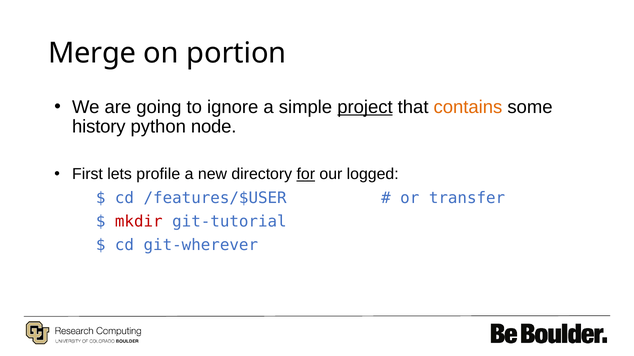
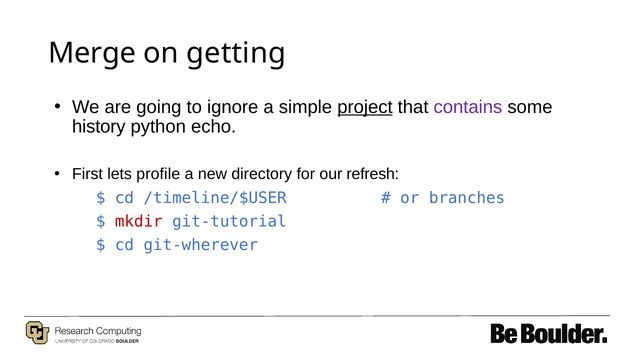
portion: portion -> getting (236, 53)
contains colour: orange -> purple (468, 107)
node: node -> echo (214, 127)
for underline: present -> none (306, 175)
logged: logged -> refresh (373, 175)
/features/$USER: /features/$USER -> /timeline/$USER (215, 198)
transfer: transfer -> branches (467, 198)
